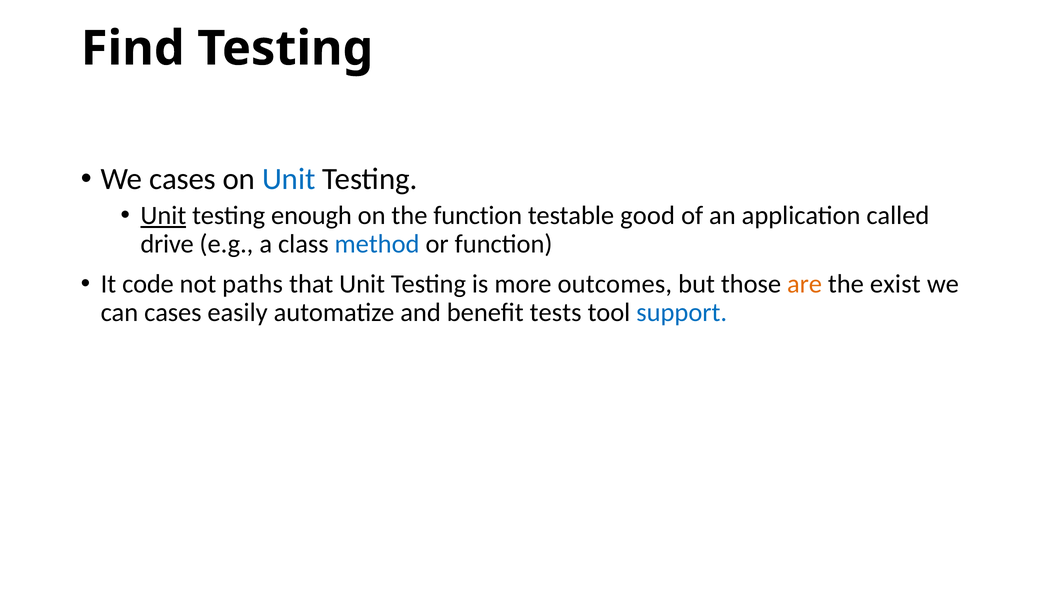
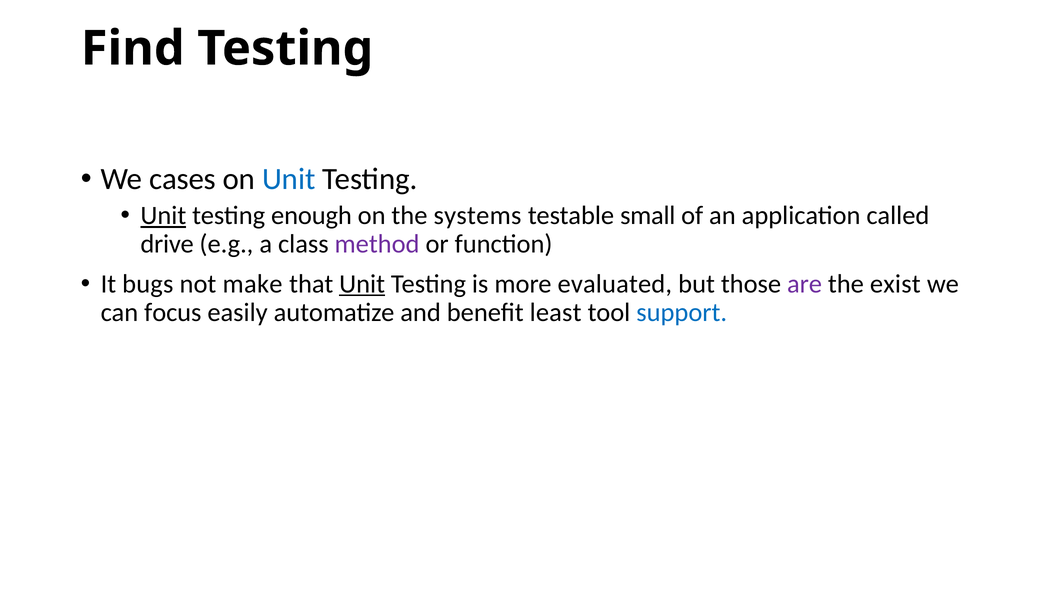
the function: function -> systems (478, 216)
good: good -> small (648, 216)
method colour: blue -> purple (377, 244)
code: code -> bugs (148, 284)
paths: paths -> make (253, 284)
Unit underline: none -> present (362, 284)
outcomes: outcomes -> evaluated (615, 284)
are colour: orange -> purple (805, 284)
can cases: cases -> focus (173, 313)
tests: tests -> least (556, 313)
